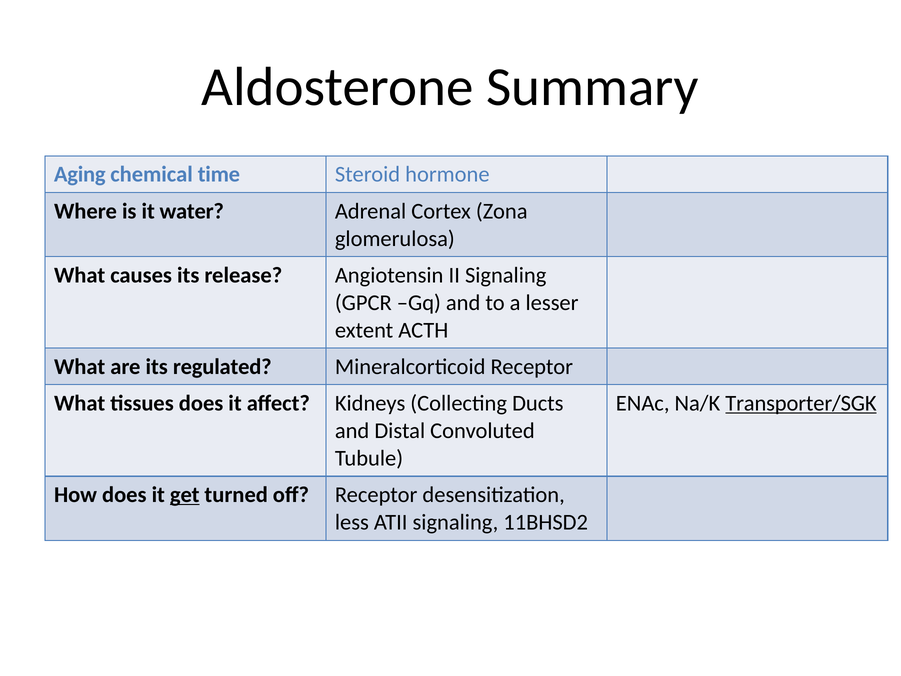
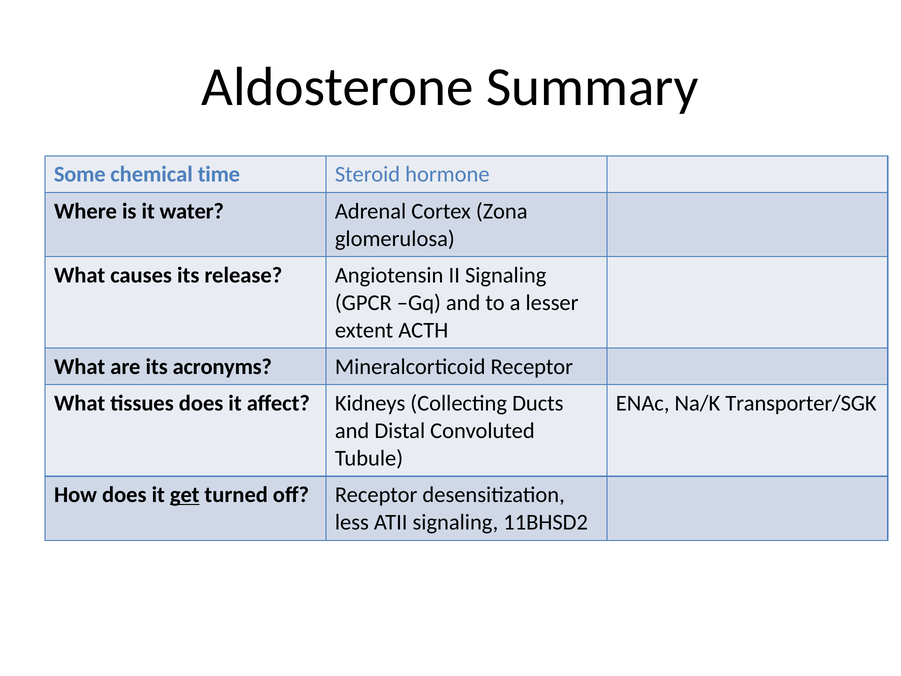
Aging: Aging -> Some (80, 174)
regulated: regulated -> acronyms (222, 367)
Transporter/SGK underline: present -> none (801, 403)
